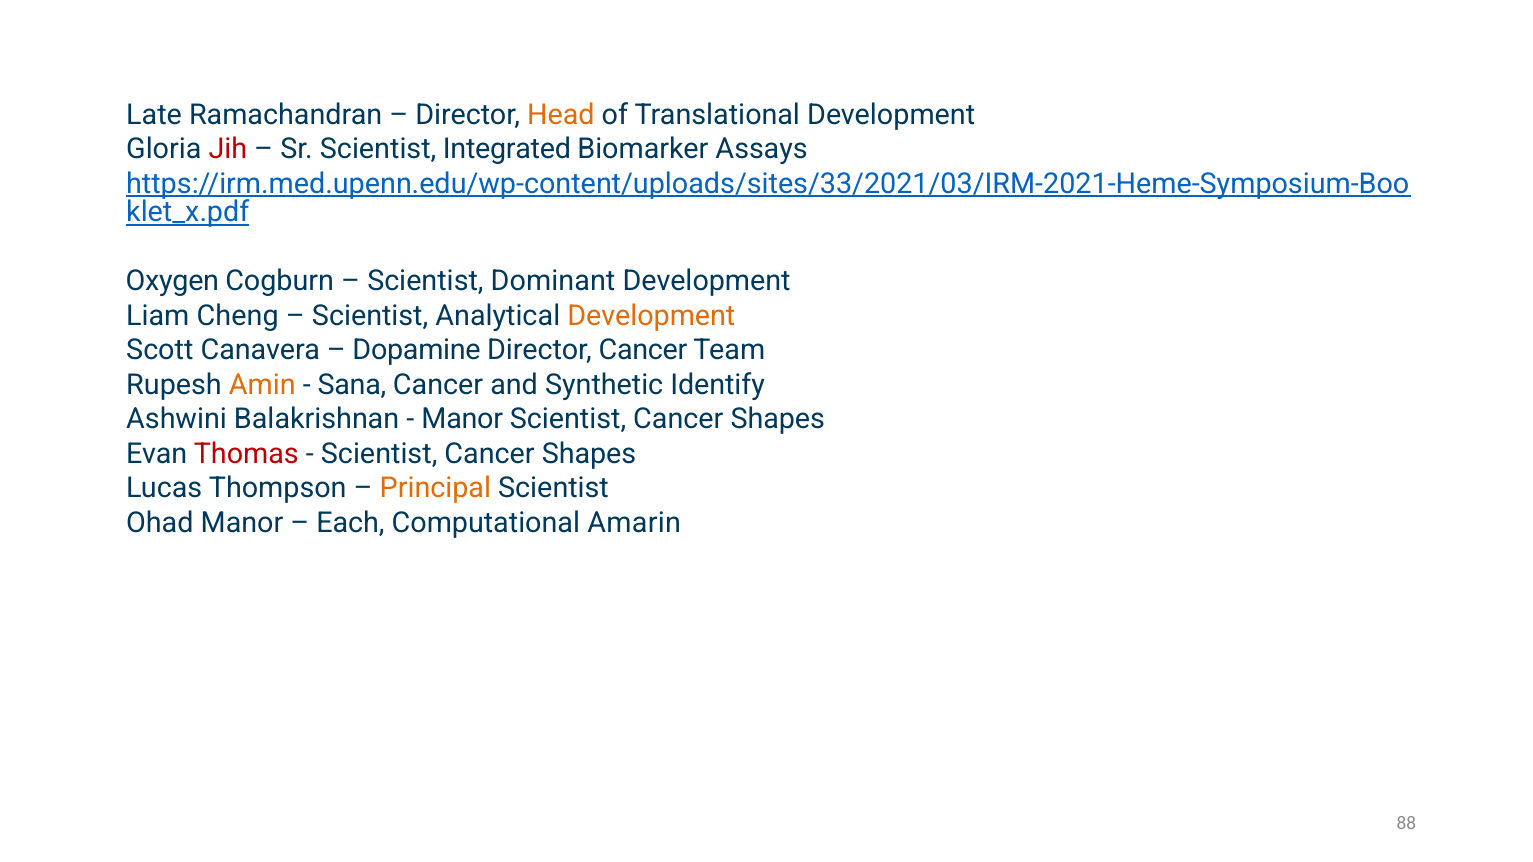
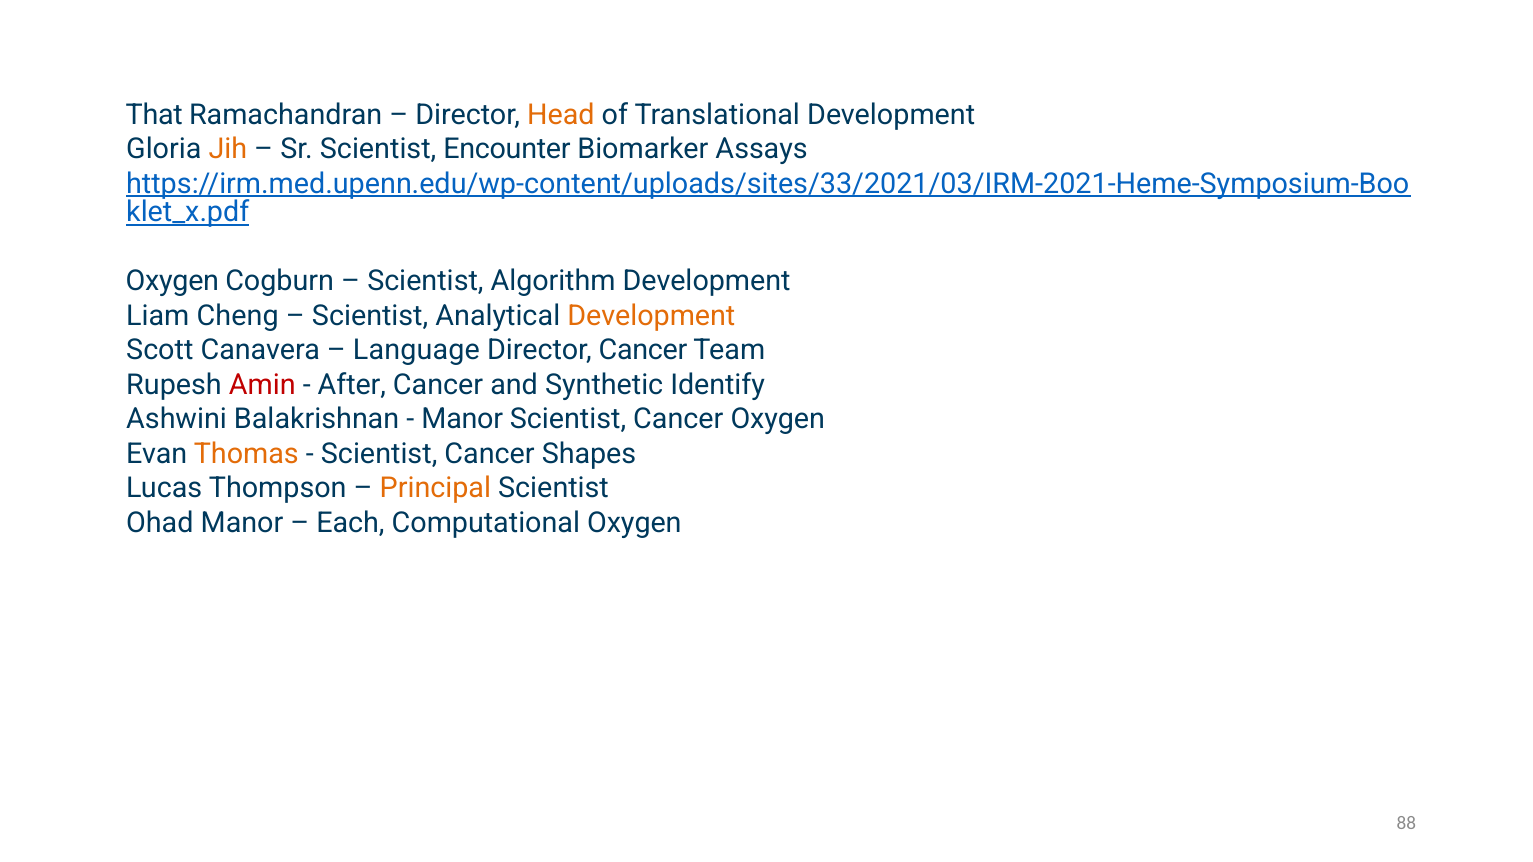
Late: Late -> That (154, 115)
Jih colour: red -> orange (228, 149)
Integrated: Integrated -> Encounter (507, 149)
Dominant: Dominant -> Algorithm (553, 281)
Dopamine: Dopamine -> Language (416, 350)
Amin colour: orange -> red (262, 385)
Sana: Sana -> After (352, 385)
Shapes: Shapes -> Oxygen (778, 419)
Thomas colour: red -> orange (246, 454)
Computational Amarin: Amarin -> Oxygen (634, 523)
